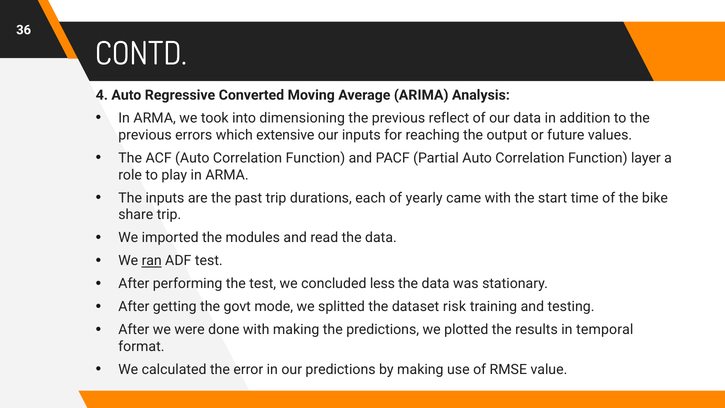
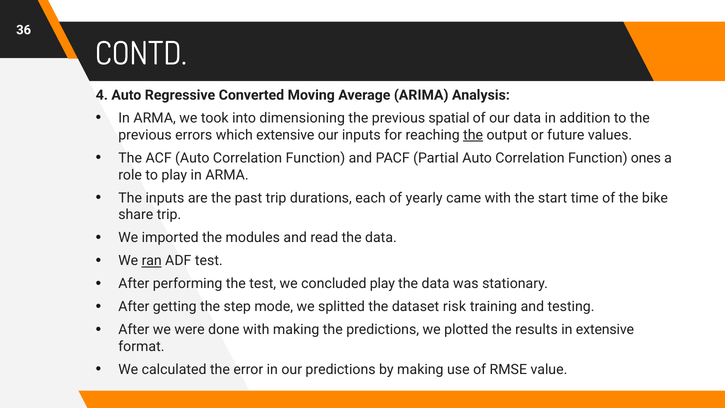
reflect: reflect -> spatial (449, 118)
the underline: none -> present (473, 135)
layer: layer -> ones (646, 158)
concluded less: less -> play (382, 284)
govt: govt -> step (237, 307)
in temporal: temporal -> extensive (605, 330)
